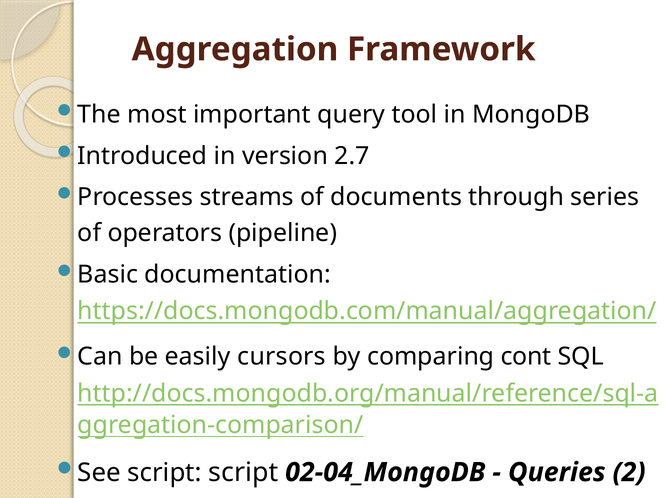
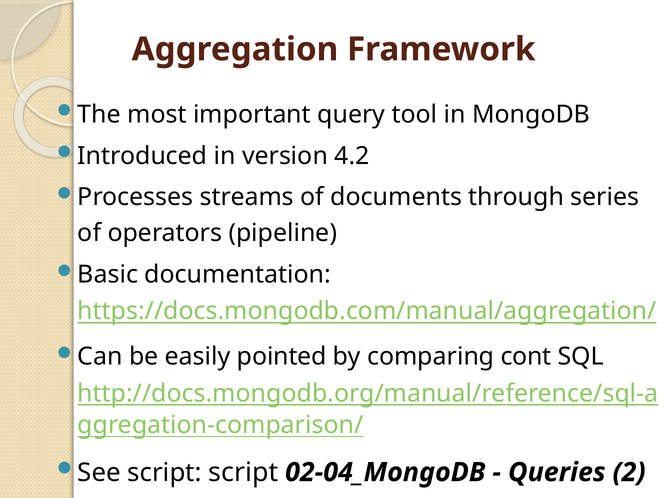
2.7: 2.7 -> 4.2 (352, 156)
cursors: cursors -> pointed (282, 357)
